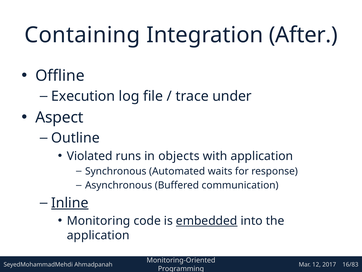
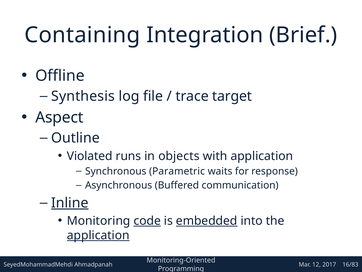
After: After -> Brief (303, 35)
Execution: Execution -> Synthesis (83, 96)
under: under -> target (232, 96)
Automated: Automated -> Parametric (177, 171)
code underline: none -> present (147, 221)
application underline: none -> present (98, 235)
